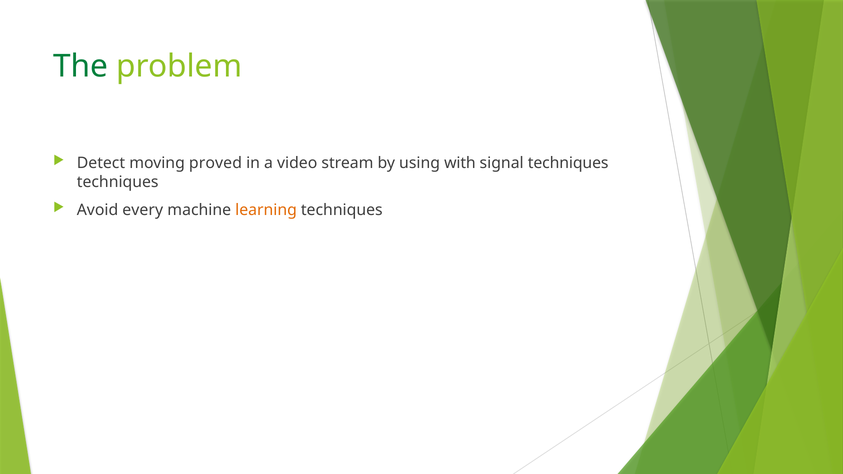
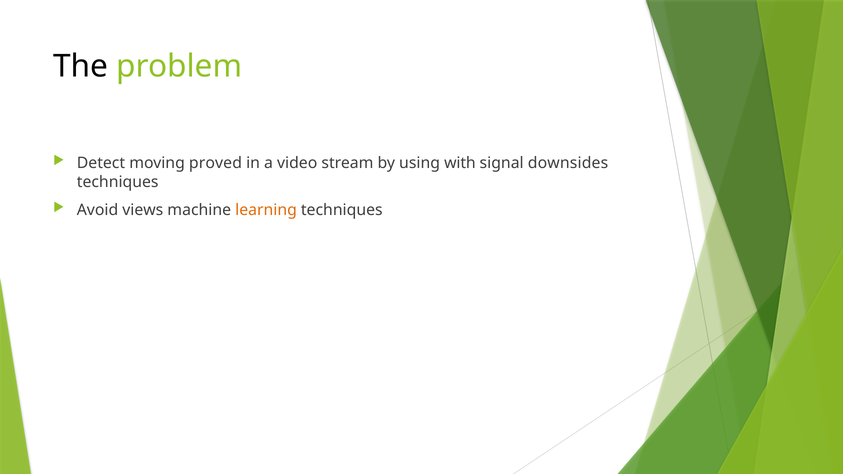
The colour: green -> black (81, 66)
signal techniques: techniques -> downsides (568, 163)
every: every -> views (143, 210)
